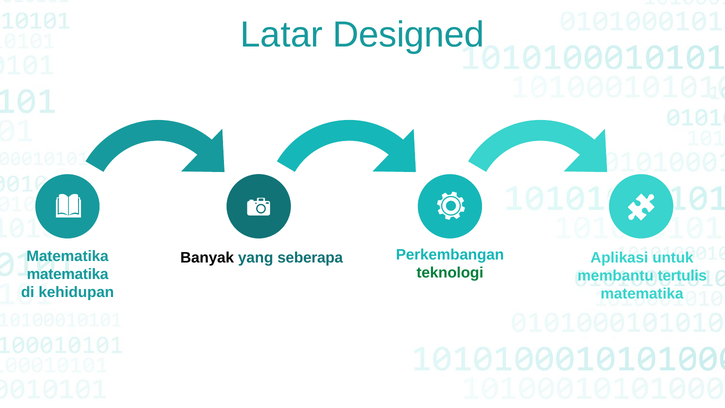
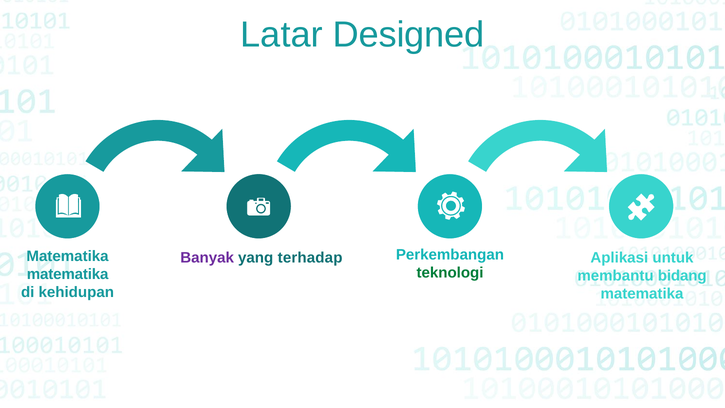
Banyak colour: black -> purple (207, 258)
seberapa: seberapa -> terhadap (310, 258)
tertulis: tertulis -> bidang (682, 276)
